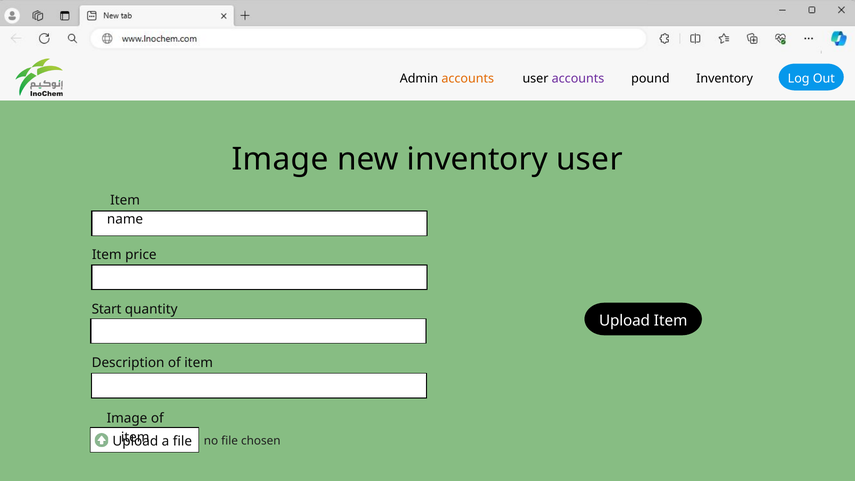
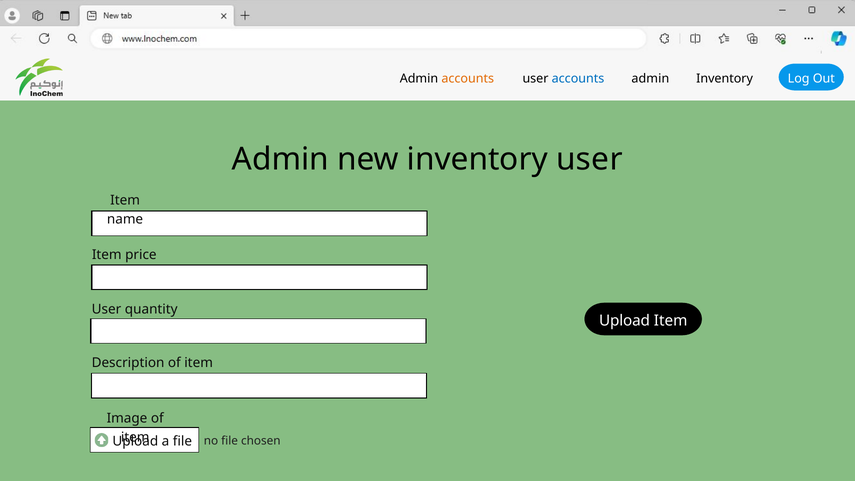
accounts colour: purple -> blue (578, 79)
pound: pound -> admin (650, 79)
Image: Image -> Admin (280, 159)
Start: Start -> User (106, 309)
